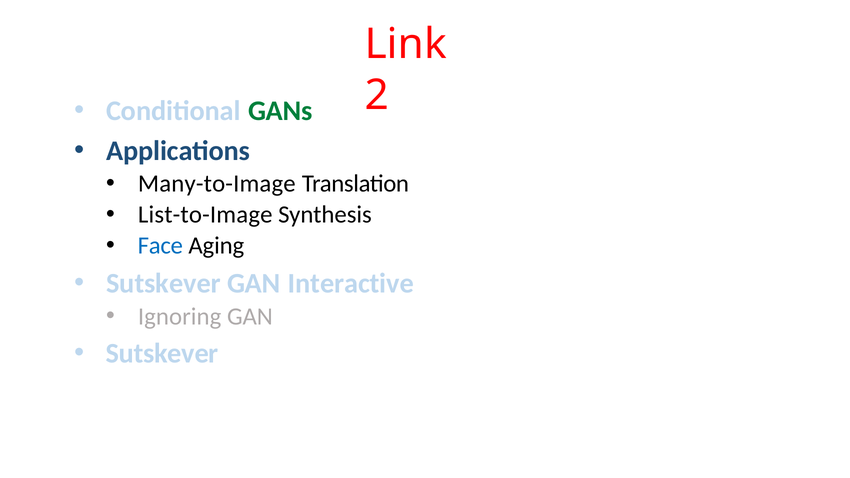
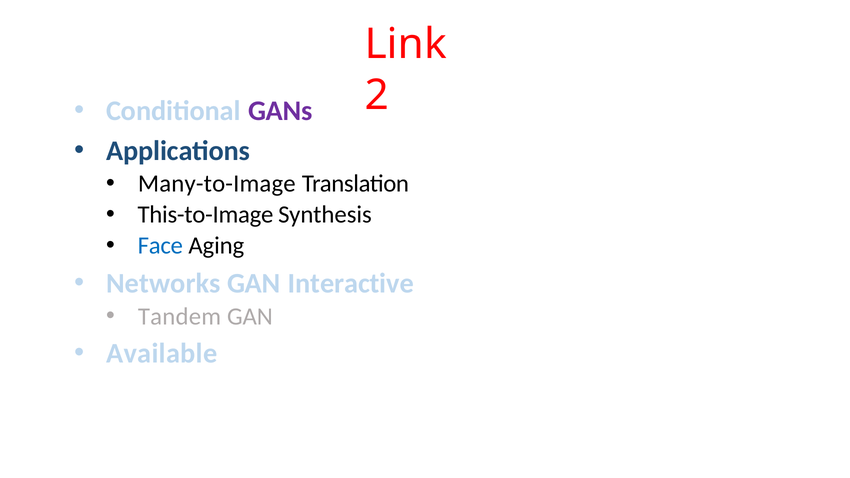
GANs colour: green -> purple (280, 111)
List-to-Image: List-to-Image -> This-to-Image (205, 215)
Sutskever: Sutskever -> Networks (163, 284)
Ignoring: Ignoring -> Tandem (180, 317)
Sutskever: Sutskever -> Available (162, 354)
